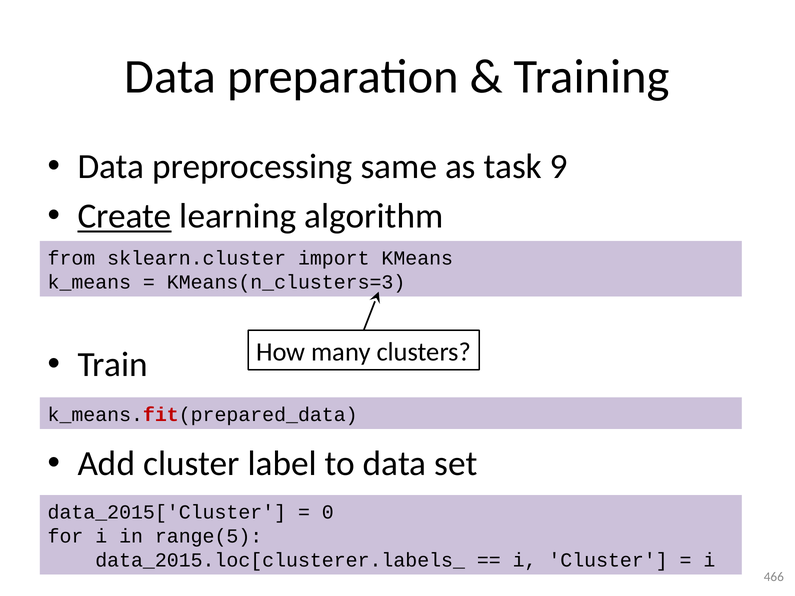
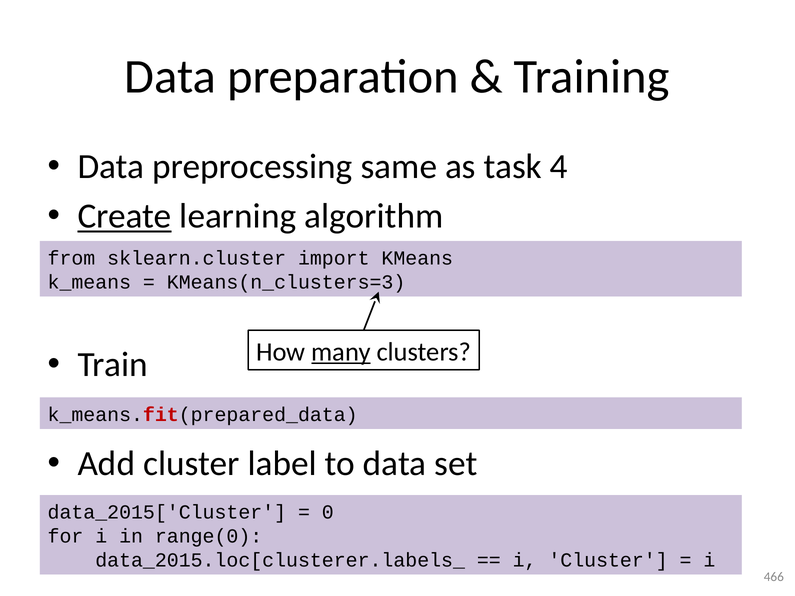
9: 9 -> 4 (559, 167)
many underline: none -> present (341, 352)
range(5: range(5 -> range(0 (209, 536)
